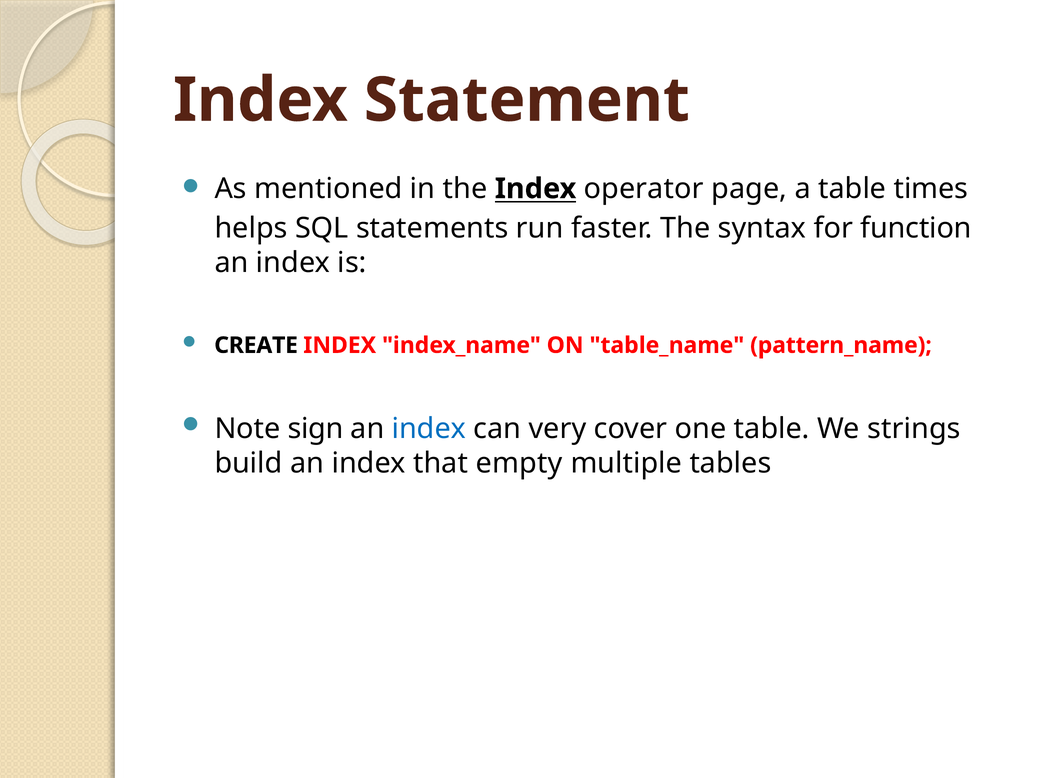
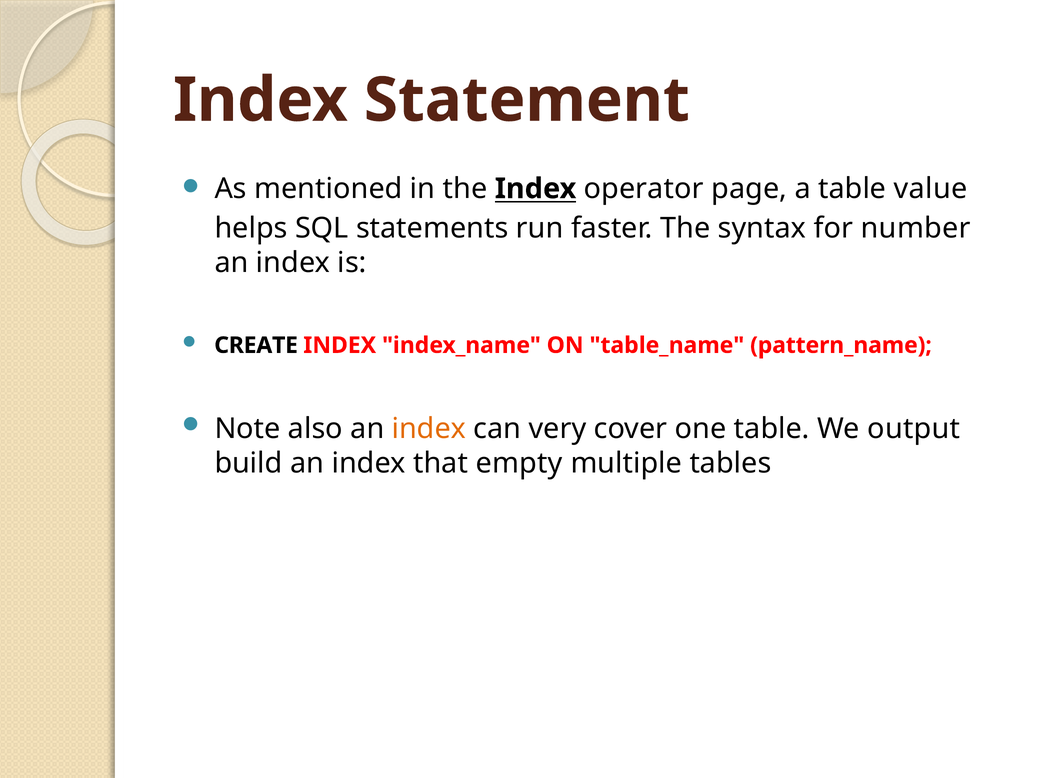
times: times -> value (931, 189)
function: function -> number (916, 228)
sign: sign -> also (315, 429)
index colour: blue -> orange (429, 429)
strings: strings -> output (914, 429)
